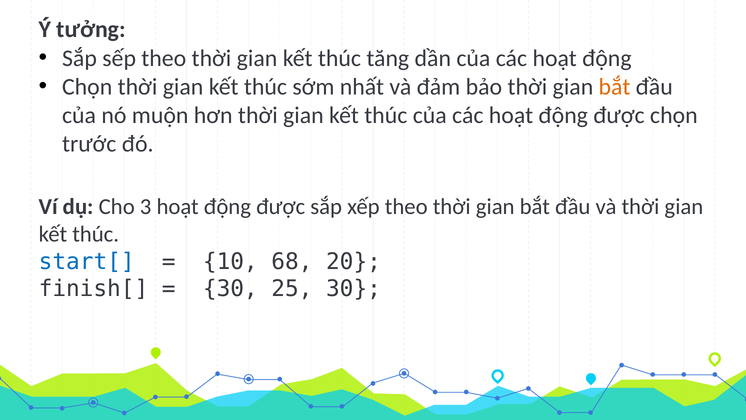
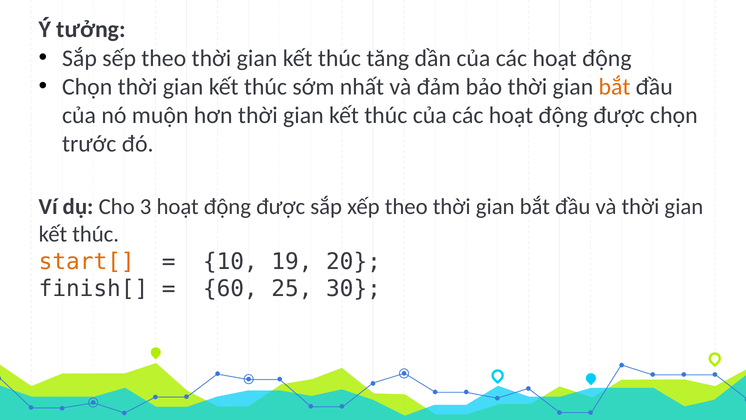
start[ colour: blue -> orange (87, 261)
68: 68 -> 19 (292, 261)
30: 30 -> 60 (230, 289)
